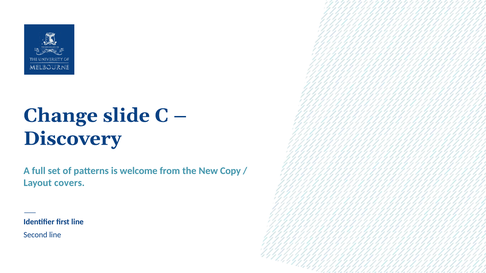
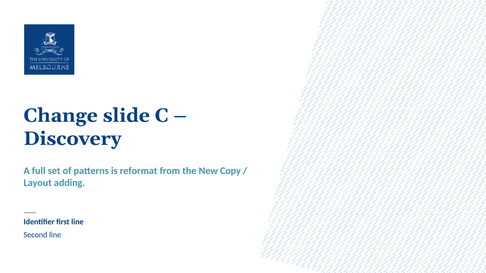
welcome: welcome -> reformat (139, 171)
covers: covers -> adding (70, 183)
